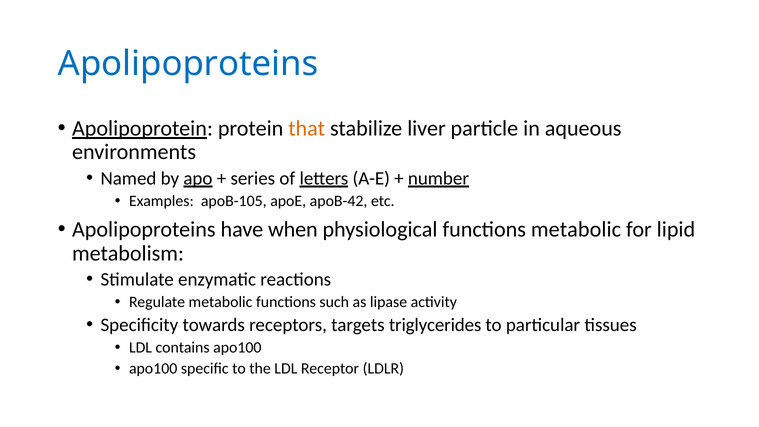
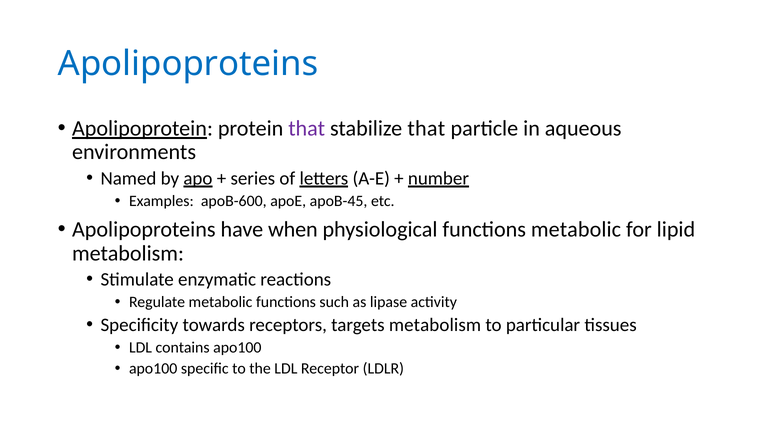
that colour: orange -> purple (307, 128)
stabilize liver: liver -> that (426, 128)
apoB-105: apoB-105 -> apoB-600 (234, 201)
apoB-42: apoB-42 -> apoB-45 (339, 201)
targets triglycerides: triglycerides -> metabolism (435, 325)
